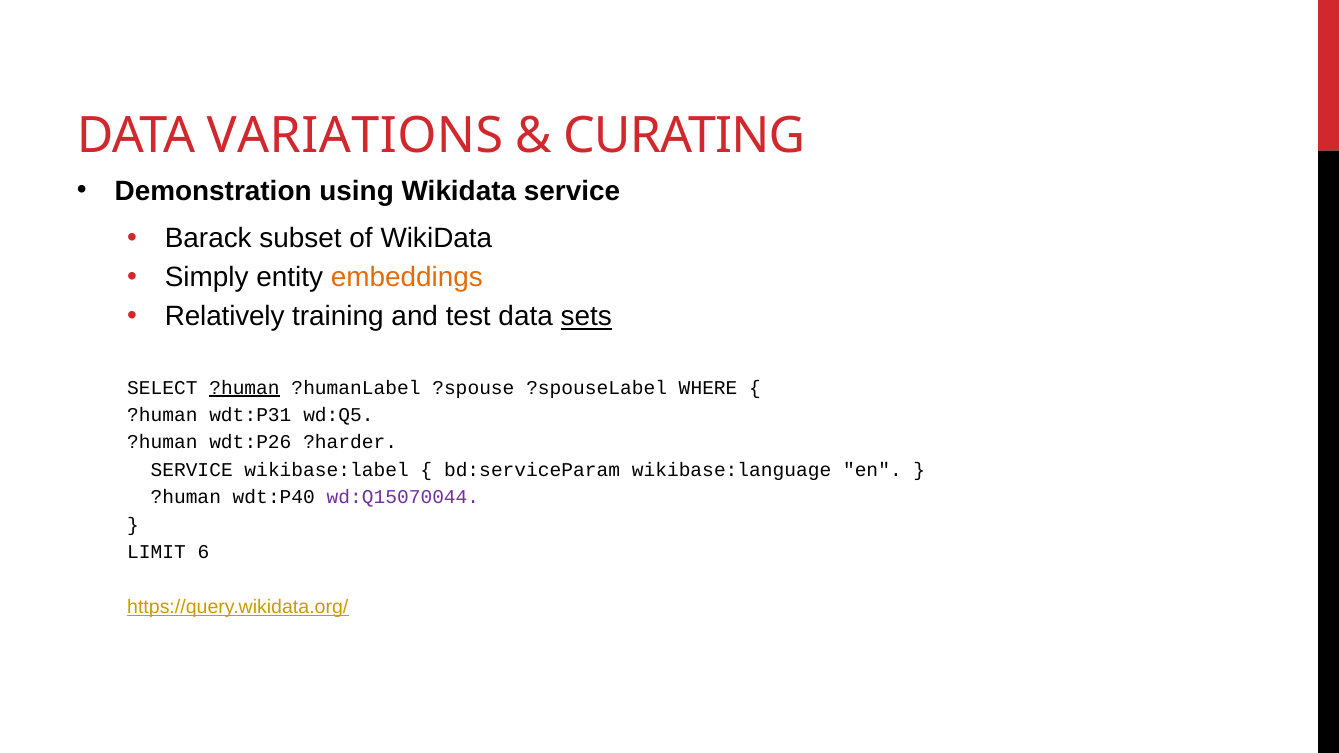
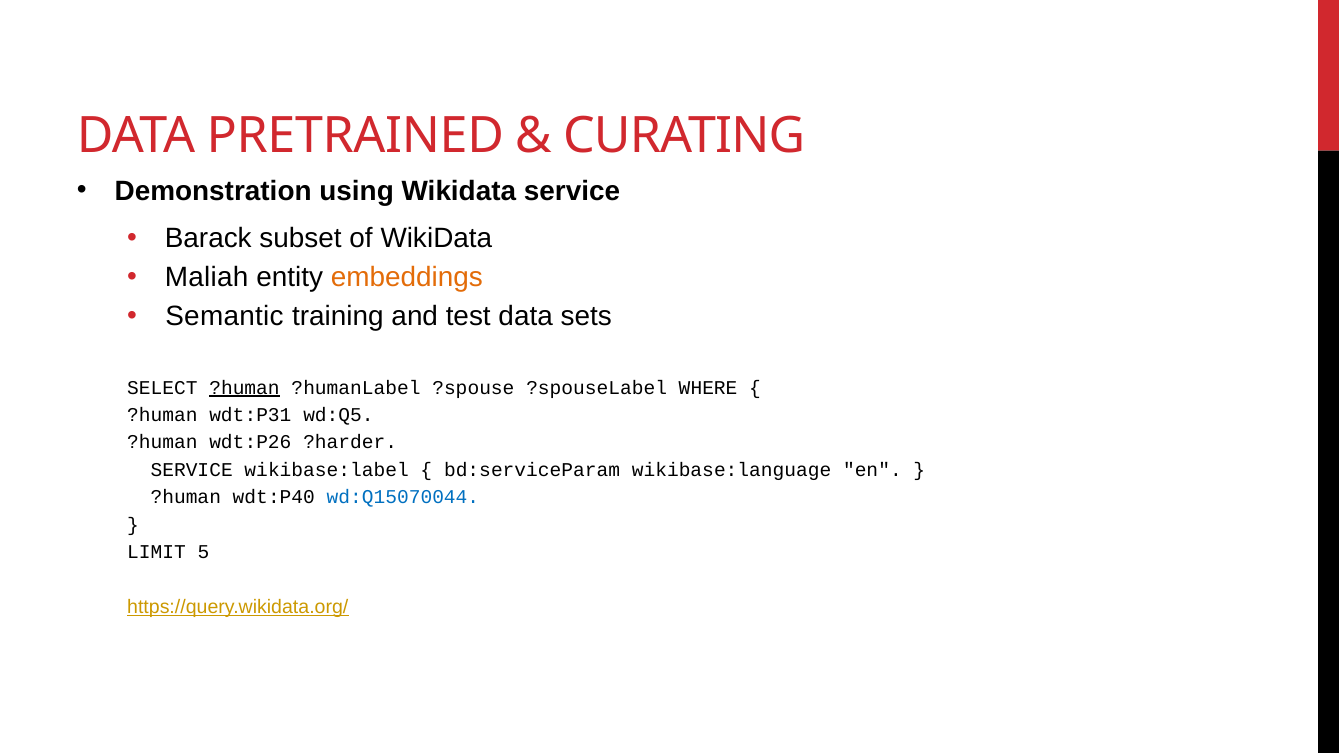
VARIATIONS: VARIATIONS -> PRETRAINED (355, 136)
Simply: Simply -> Maliah (207, 278)
Relatively: Relatively -> Semantic (224, 317)
sets underline: present -> none (586, 317)
wd:Q15070044 colour: purple -> blue (403, 497)
6: 6 -> 5 (203, 552)
